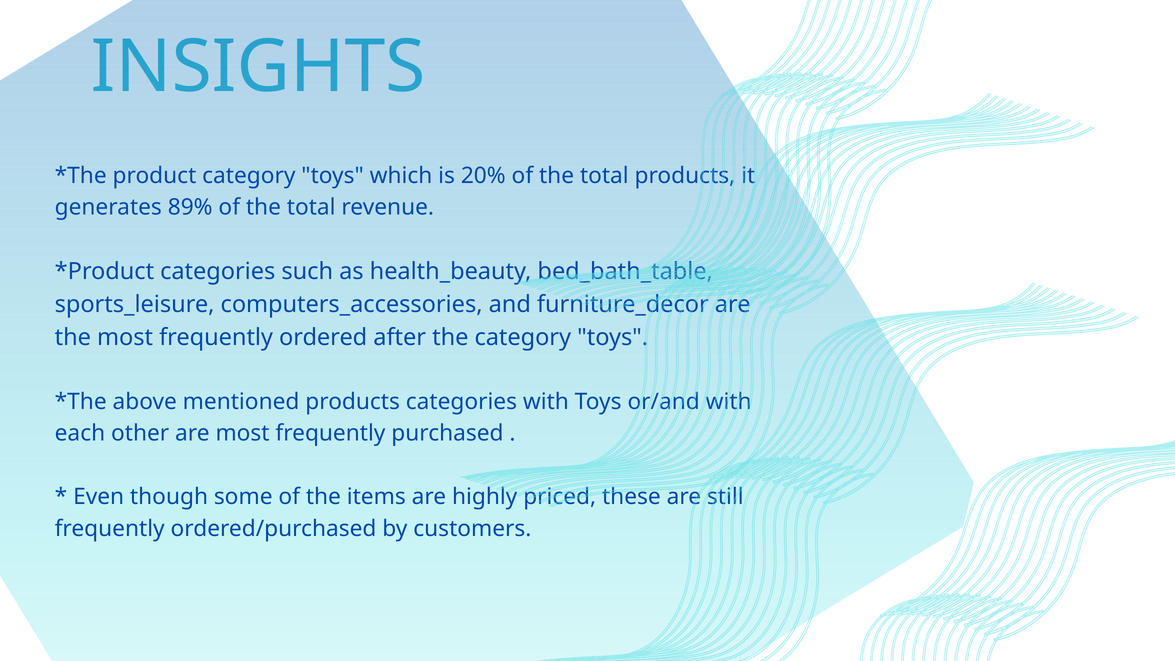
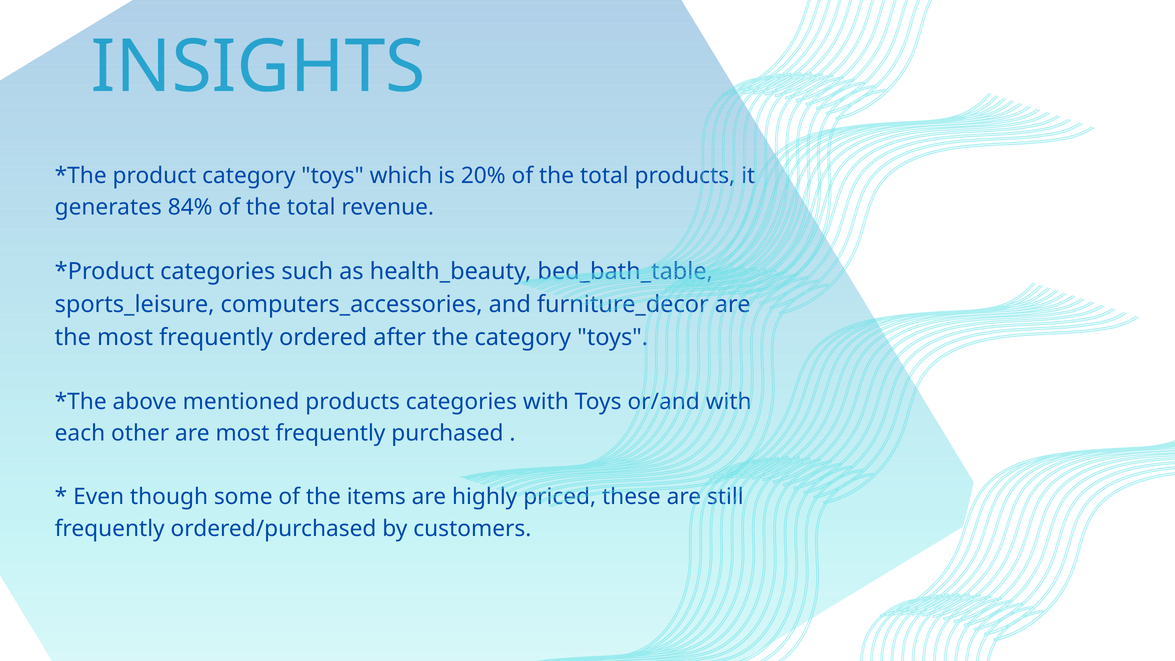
89%: 89% -> 84% (190, 207)
